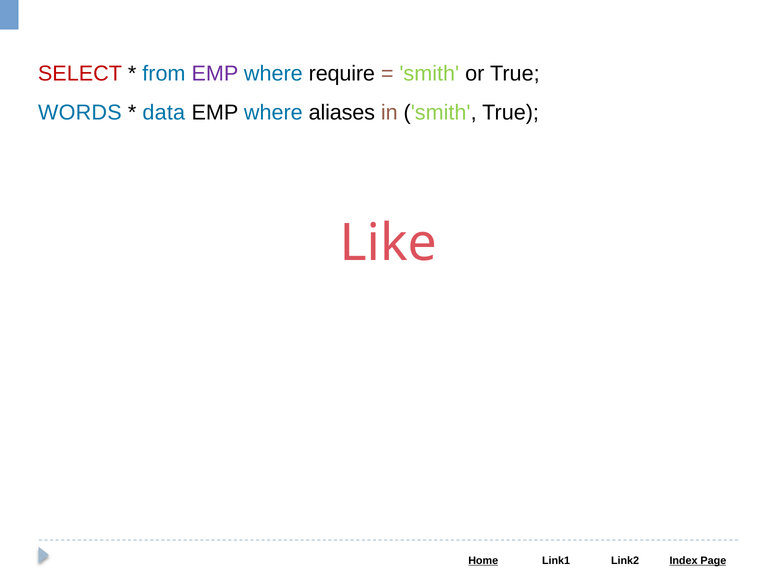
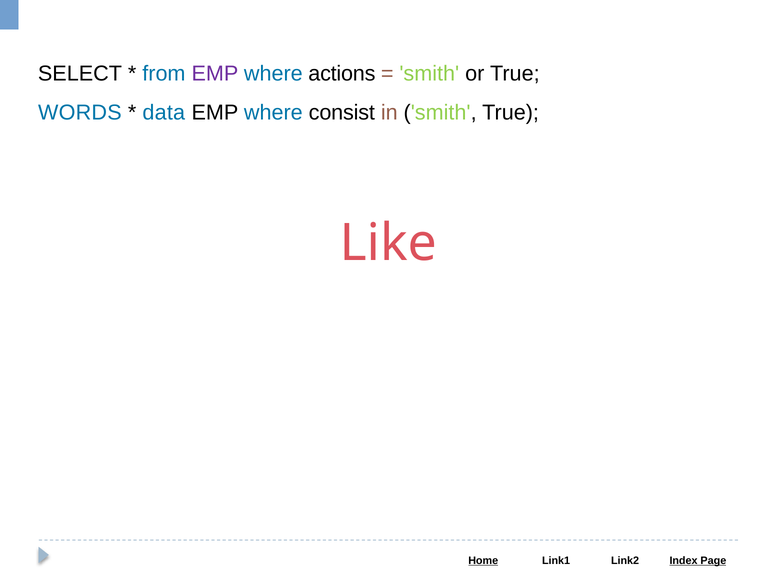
SELECT colour: red -> black (80, 74)
require: require -> actions (342, 74)
aliases: aliases -> consist (342, 113)
